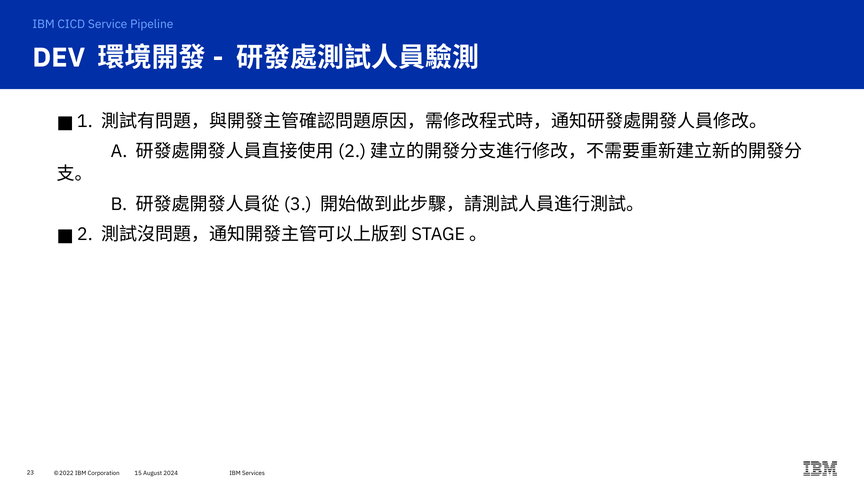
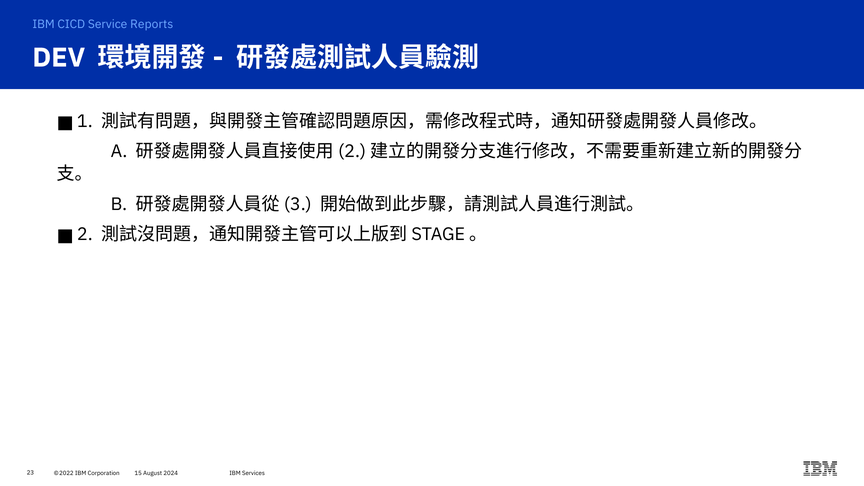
Pipeline: Pipeline -> Reports (152, 24)
